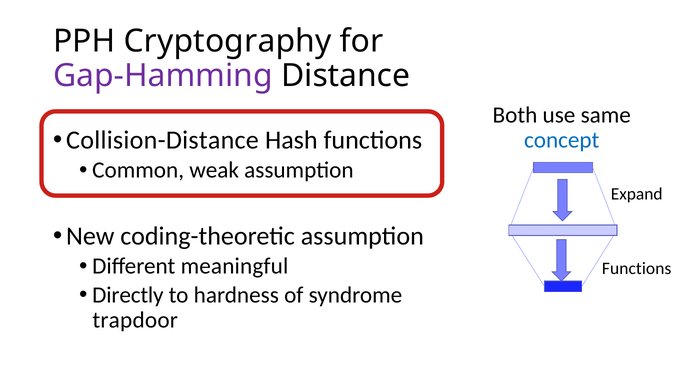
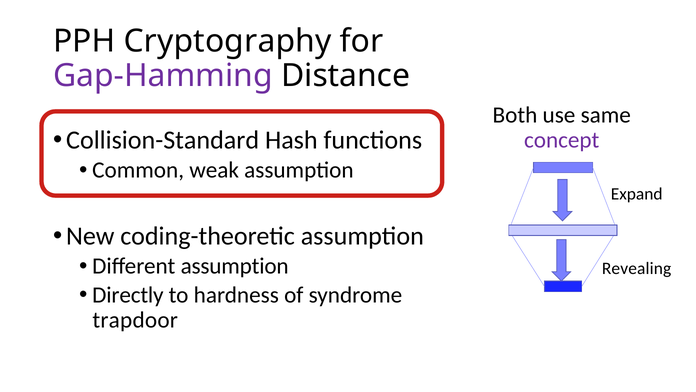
Collision-Distance: Collision-Distance -> Collision-Standard (163, 140)
concept colour: blue -> purple (562, 140)
Different meaningful: meaningful -> assumption (235, 266)
Functions: Functions -> Revealing (637, 268)
